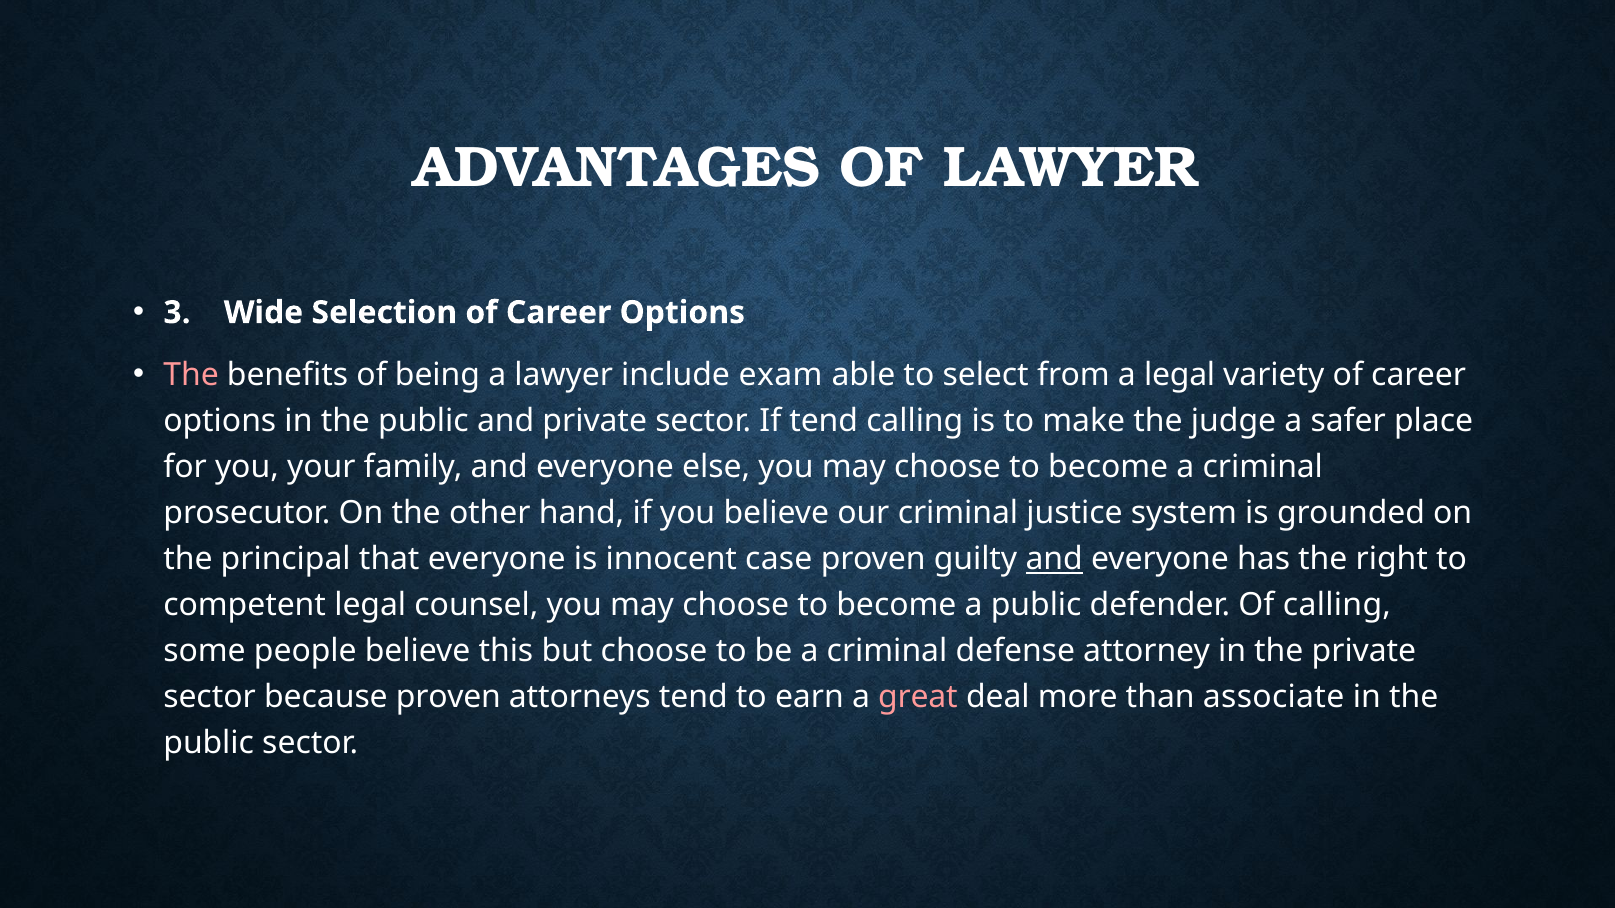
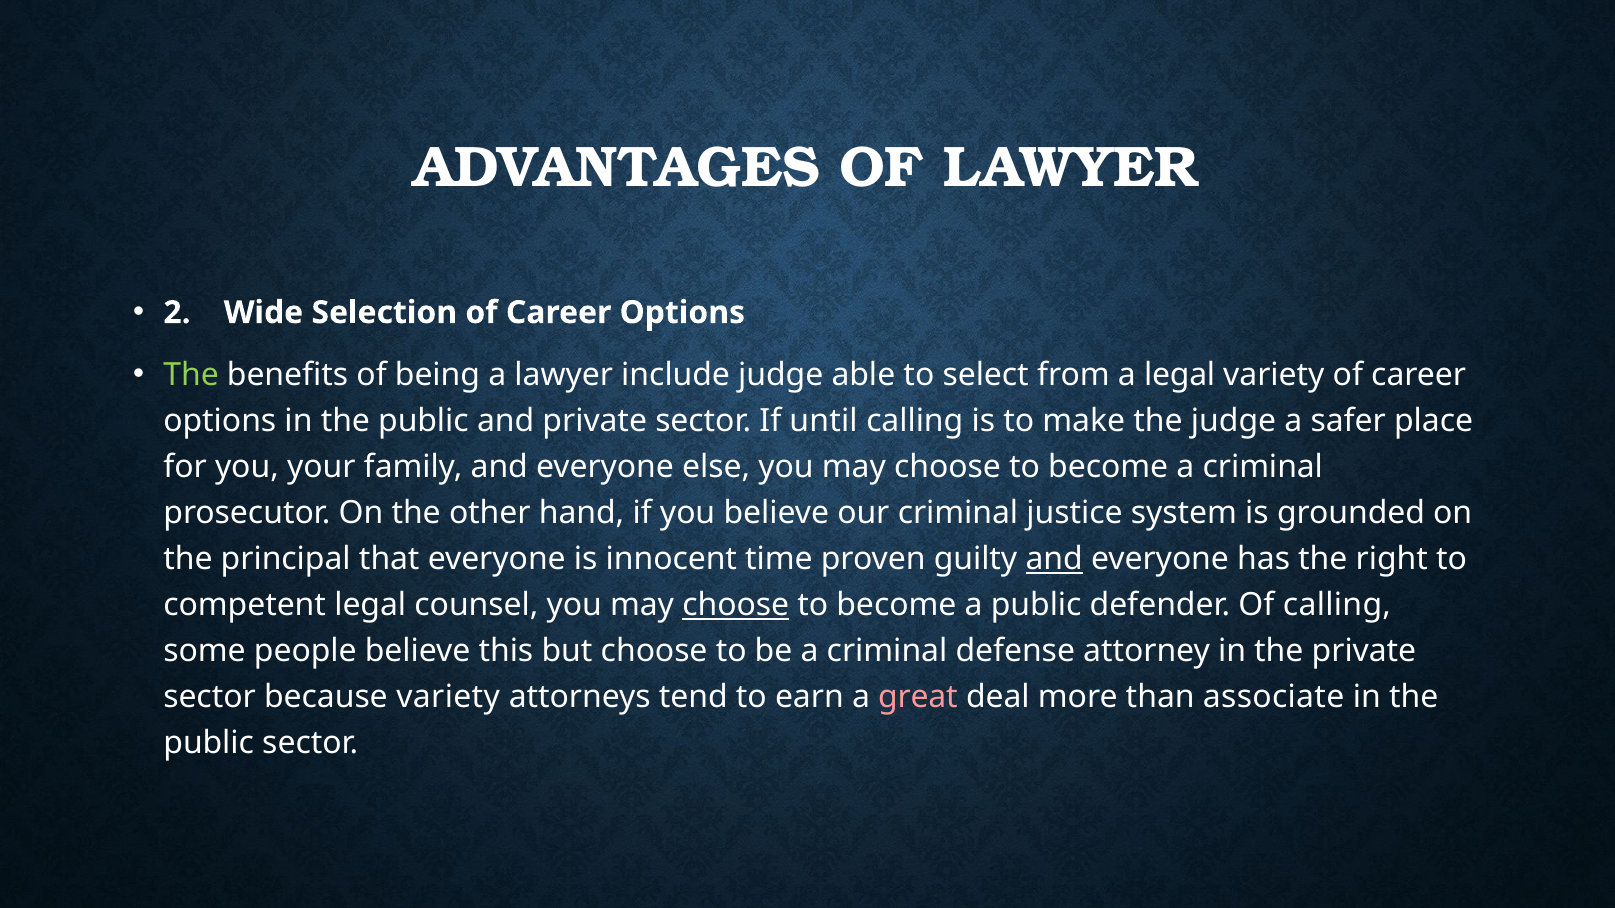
3: 3 -> 2 (177, 313)
The colour: pink -> light green (191, 376)
include exam: exam -> judge (781, 376)
If tend: tend -> until (824, 421)
case: case -> time (779, 559)
choose underline: none -> present (736, 605)
because proven: proven -> variety (448, 697)
